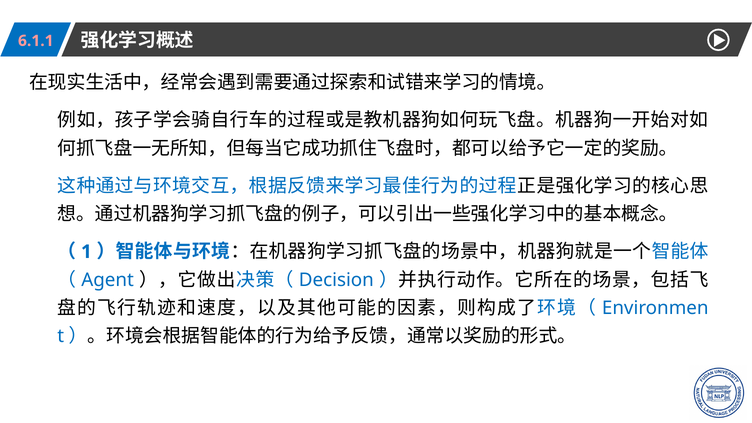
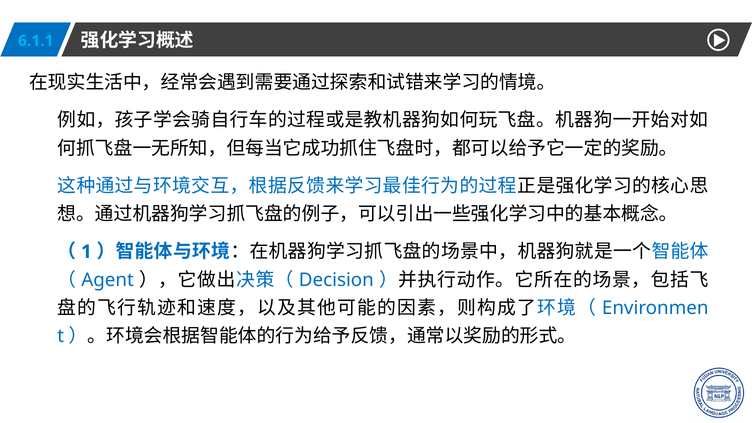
6.1.1 colour: pink -> light blue (36, 41)
